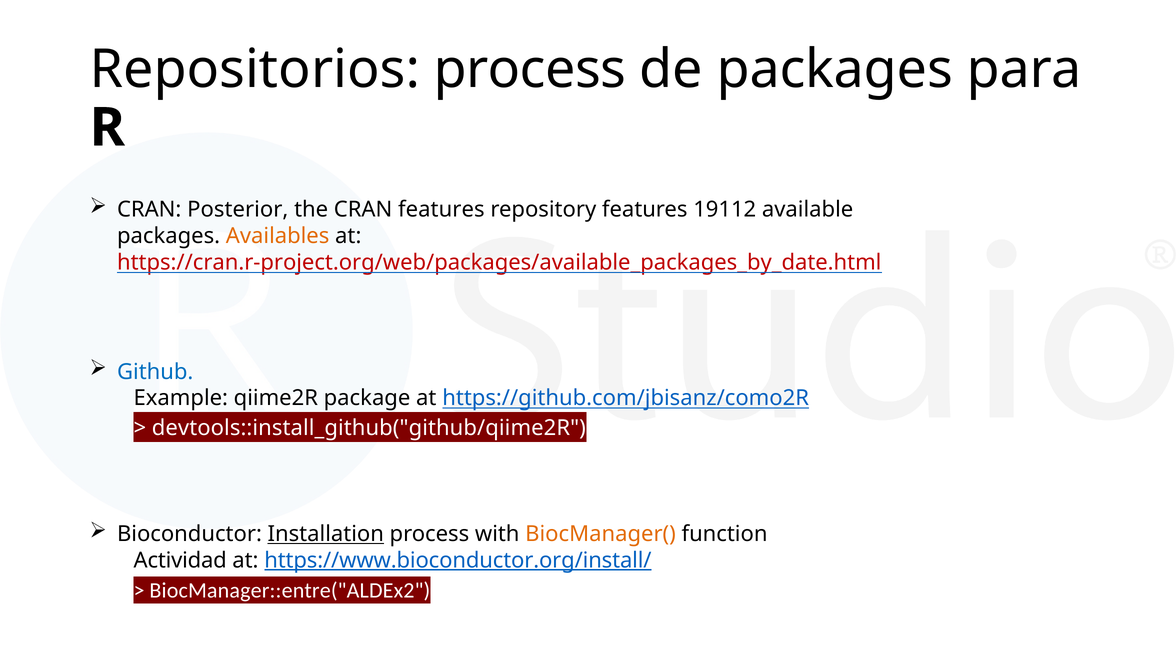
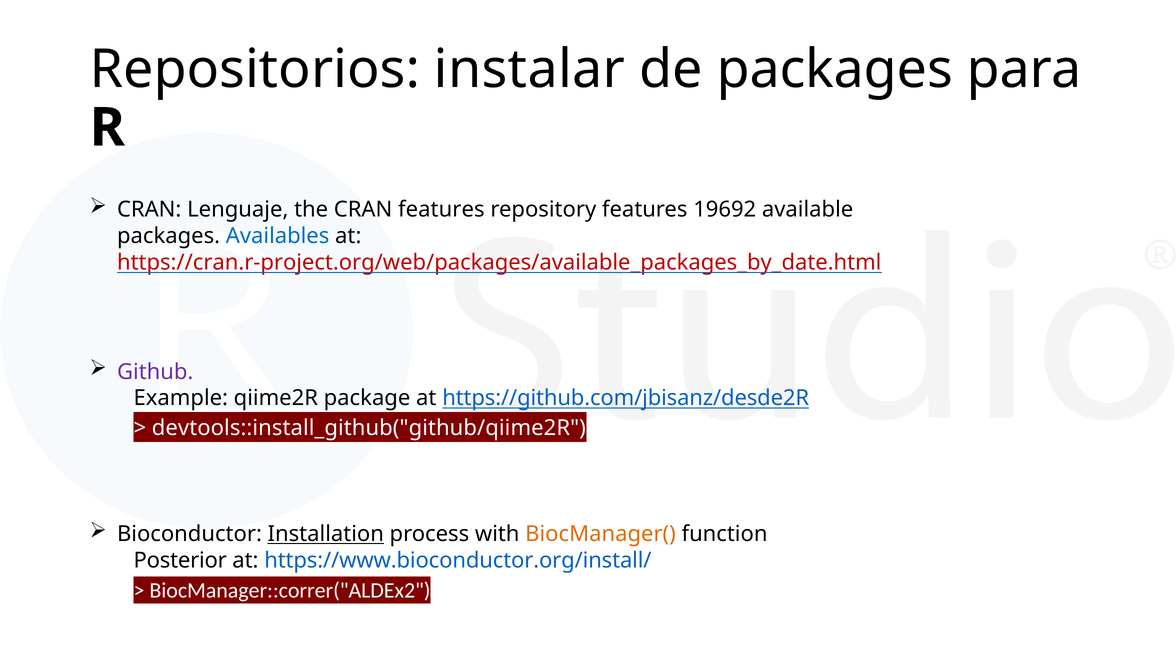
Repositorios process: process -> instalar (529, 70)
Posterior: Posterior -> Lenguaje (238, 210)
19112: 19112 -> 19692 (725, 210)
Availables colour: orange -> blue (278, 236)
Github colour: blue -> purple (155, 372)
https://github.com/jbisanz/como2R: https://github.com/jbisanz/como2R -> https://github.com/jbisanz/desde2R (626, 399)
Actividad: Actividad -> Posterior (180, 561)
https://www.bioconductor.org/install/ underline: present -> none (458, 561)
BiocManager::entre("ALDEx2: BiocManager::entre("ALDEx2 -> BiocManager::correr("ALDEx2 (290, 591)
